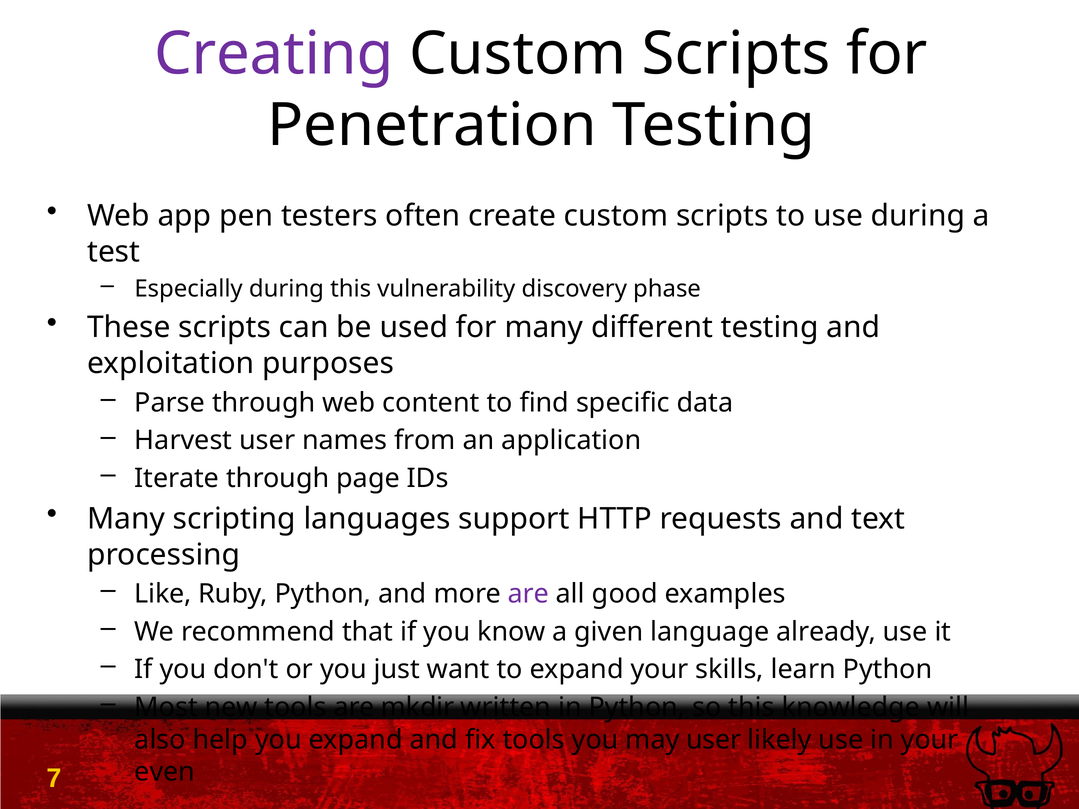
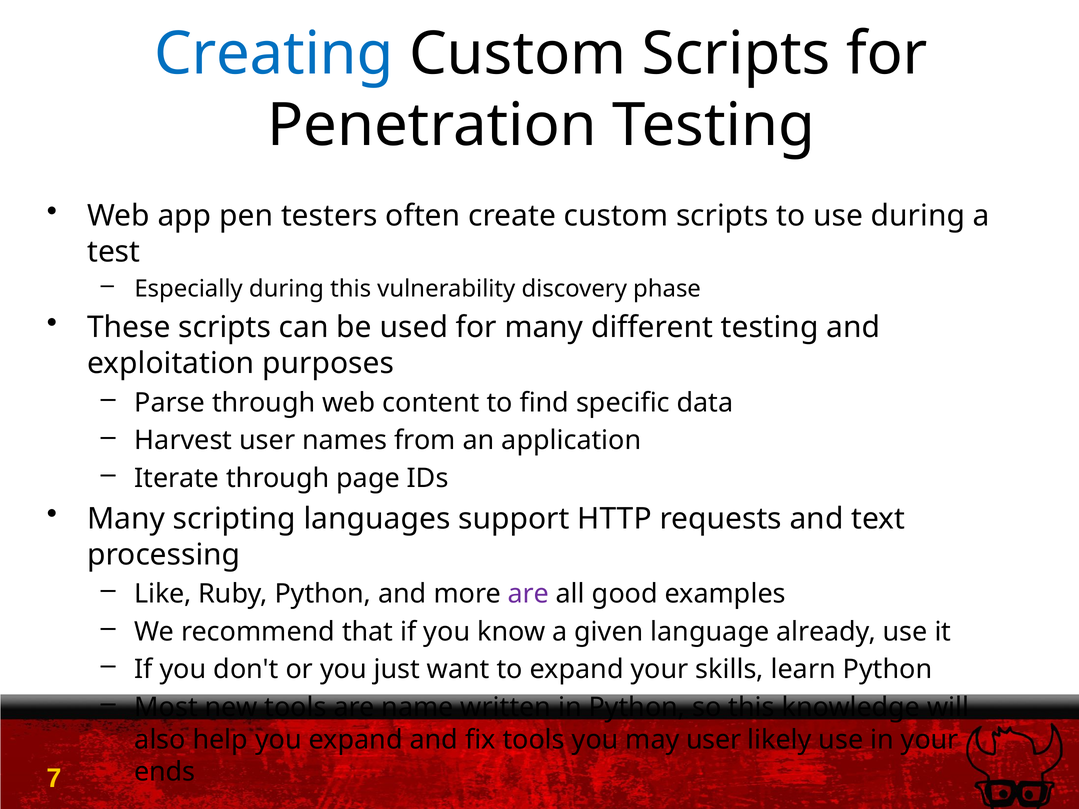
Creating colour: purple -> blue (274, 54)
mkdir: mkdir -> name (417, 707)
even: even -> ends (165, 772)
